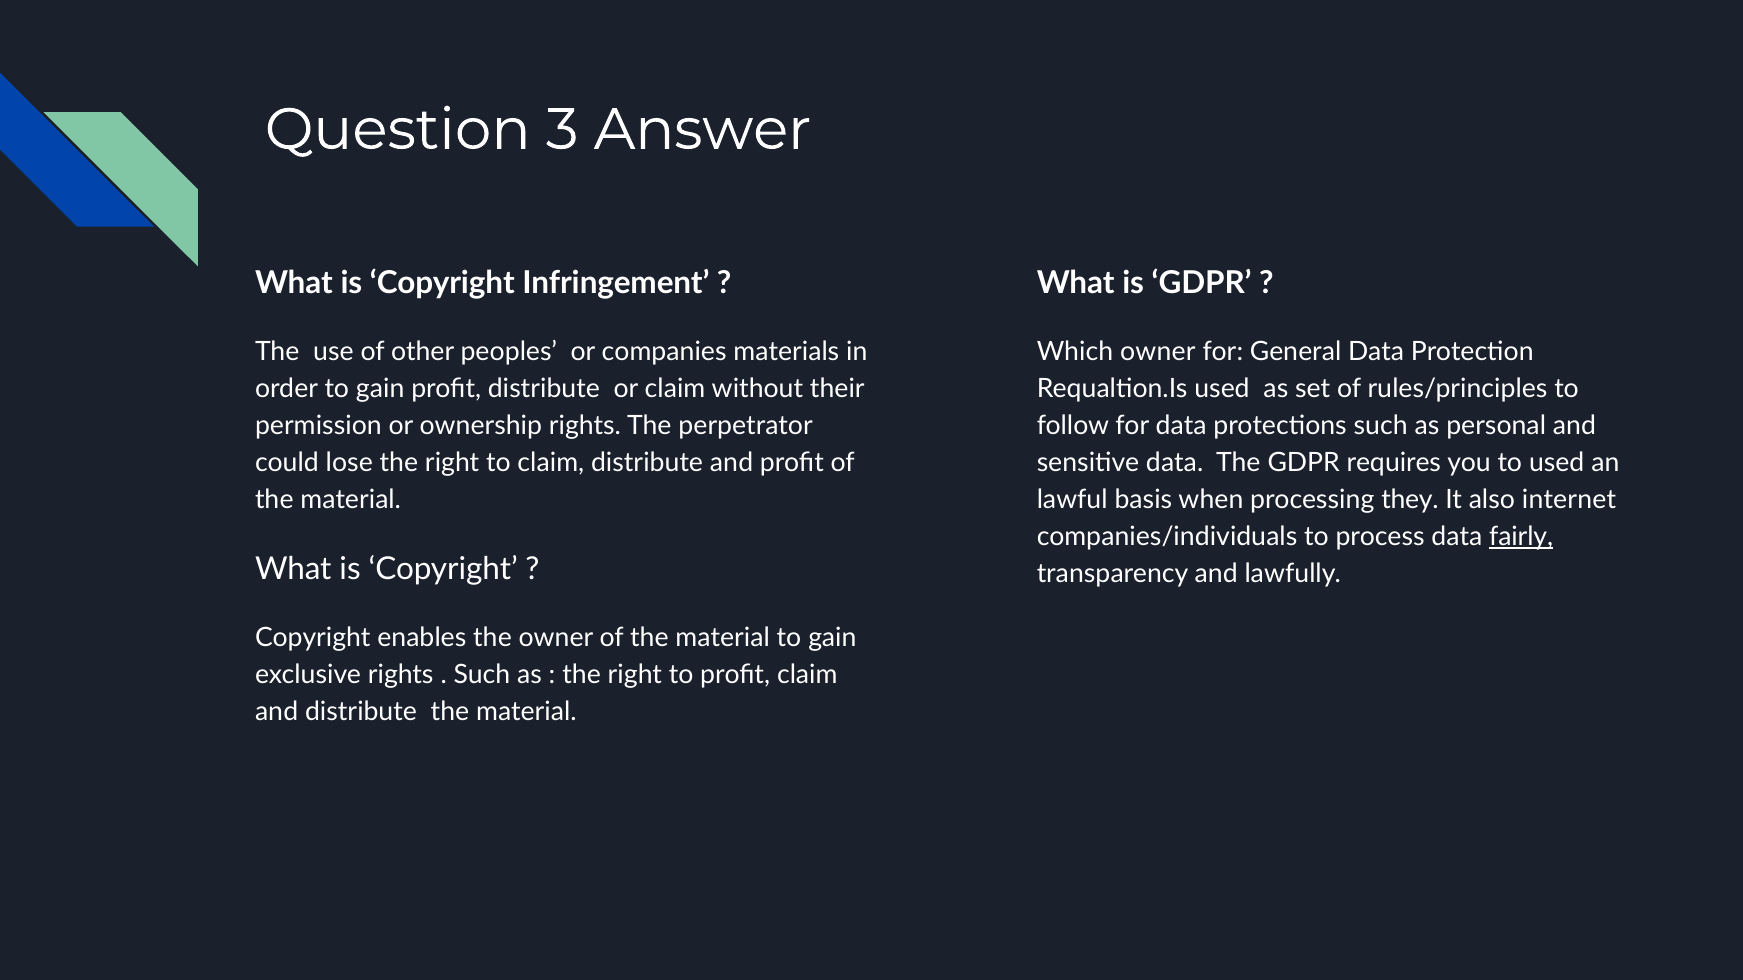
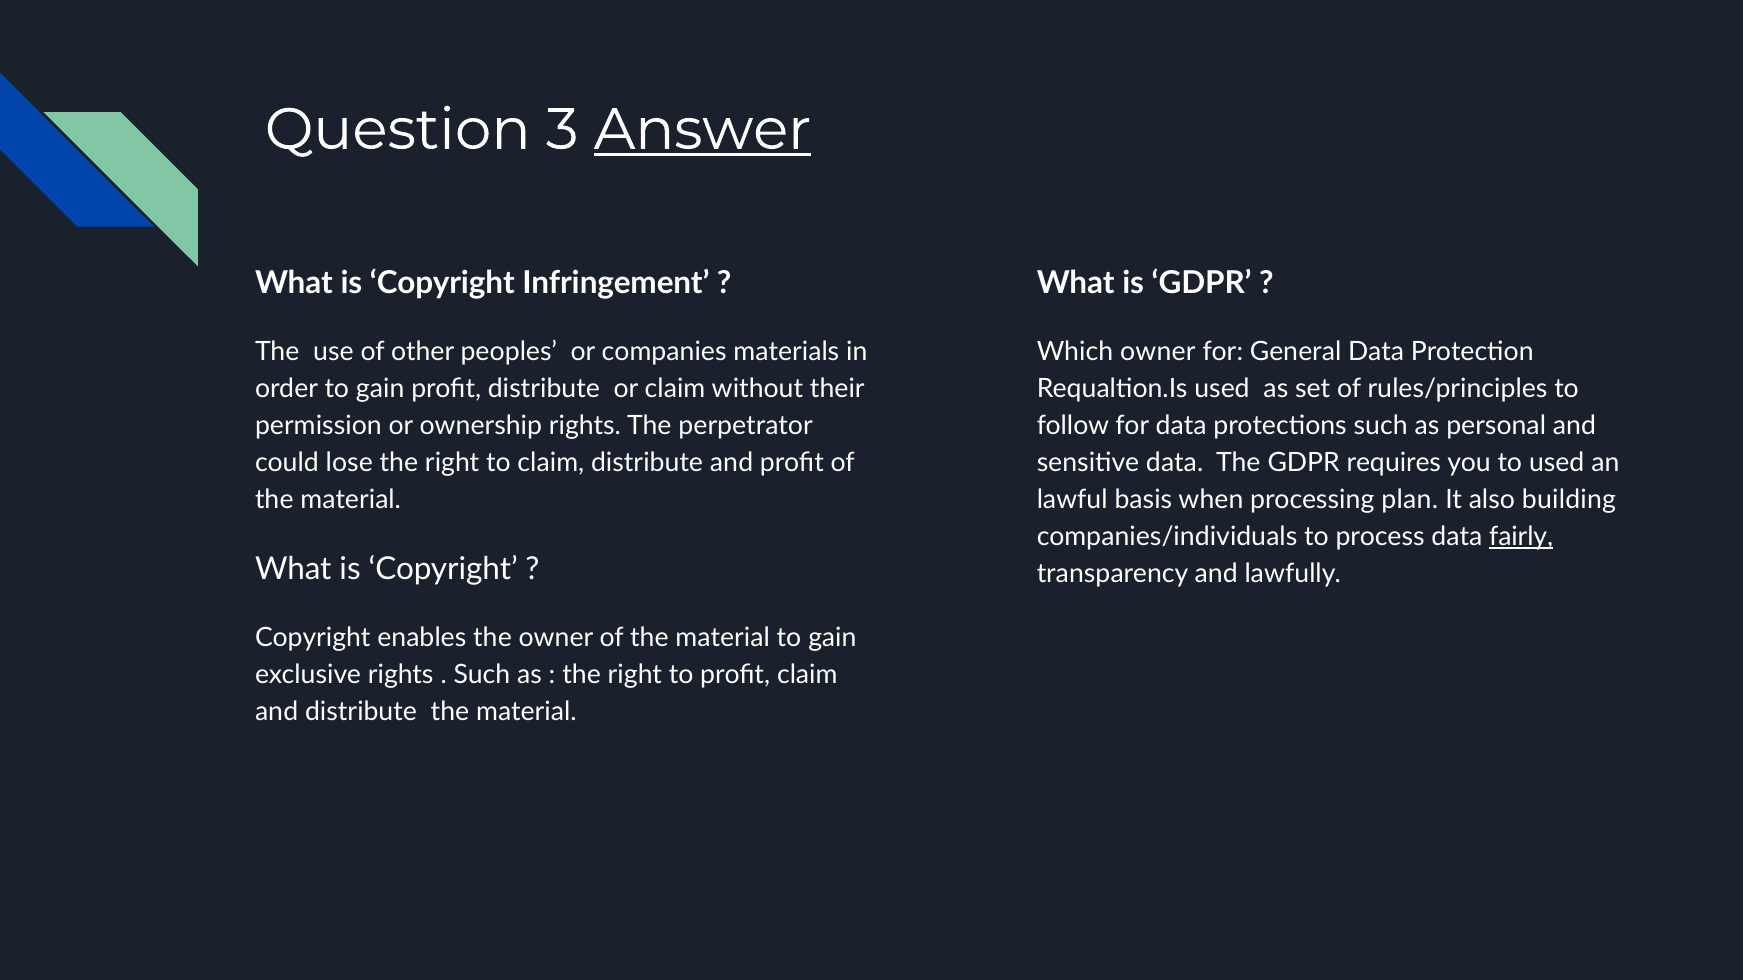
Answer underline: none -> present (702, 130)
they: they -> plan (1410, 500)
internet: internet -> building (1569, 500)
